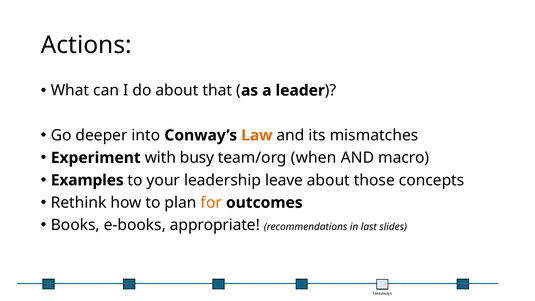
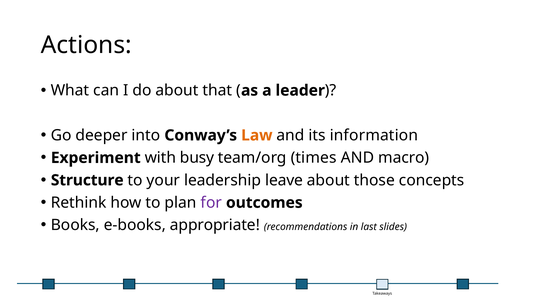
mismatches: mismatches -> information (374, 135)
when: when -> times (314, 158)
Examples: Examples -> Structure (87, 180)
for colour: orange -> purple (211, 203)
